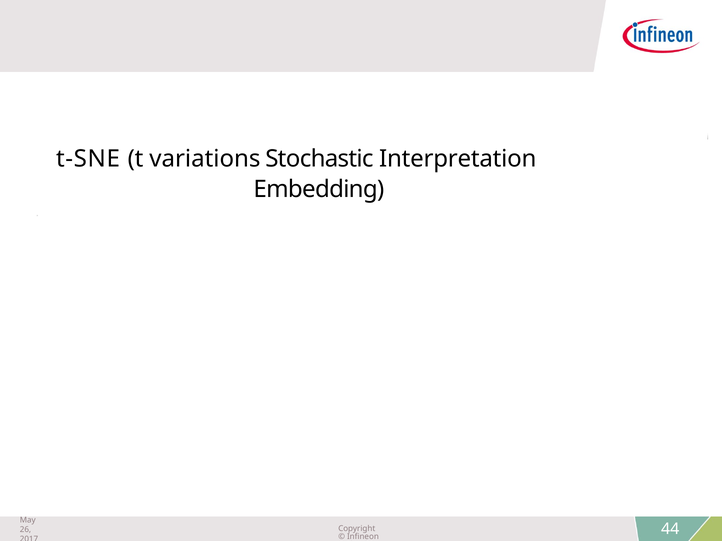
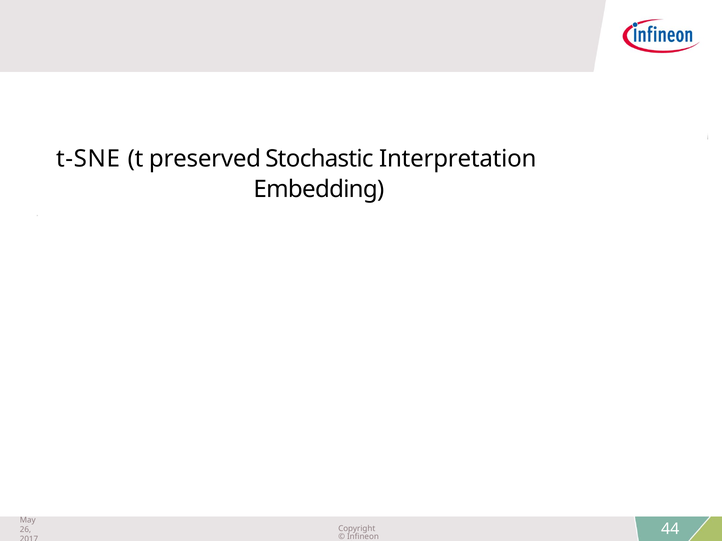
variations: variations -> preserved (205, 159)
